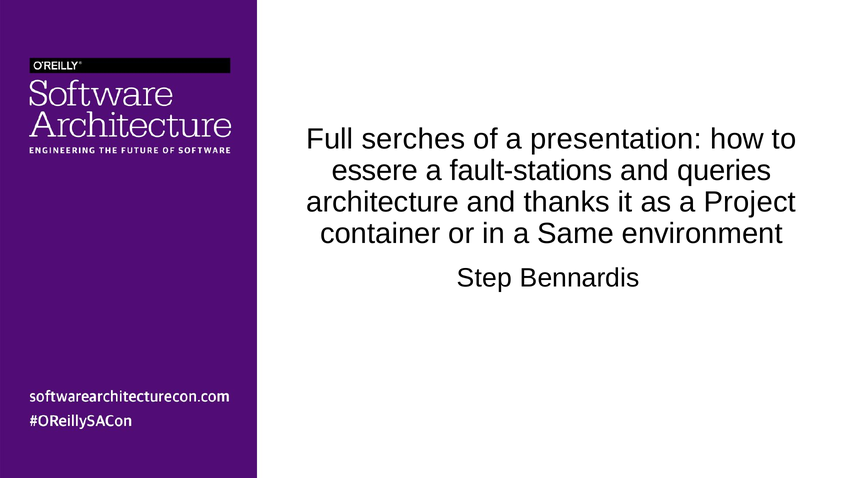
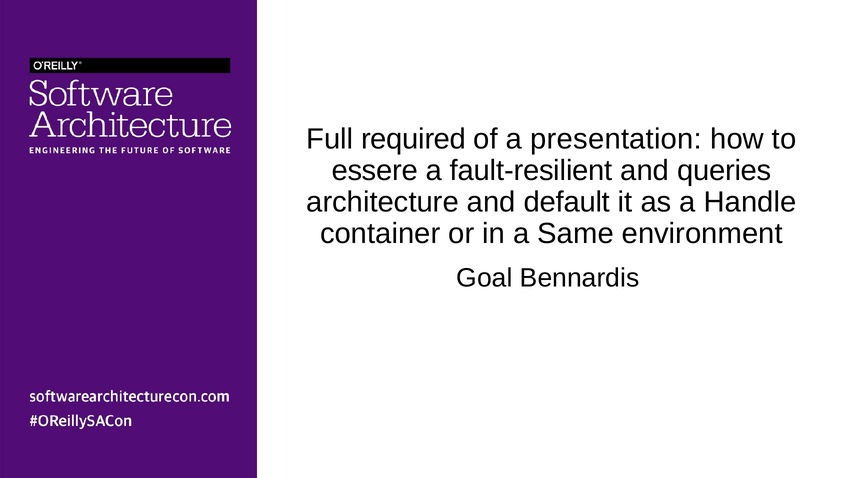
serches: serches -> required (414, 139)
fault-stations: fault-stations -> fault-resilient (531, 171)
thanks: thanks -> default (567, 202)
Project: Project -> Handle (750, 202)
Step: Step -> Goal (484, 278)
